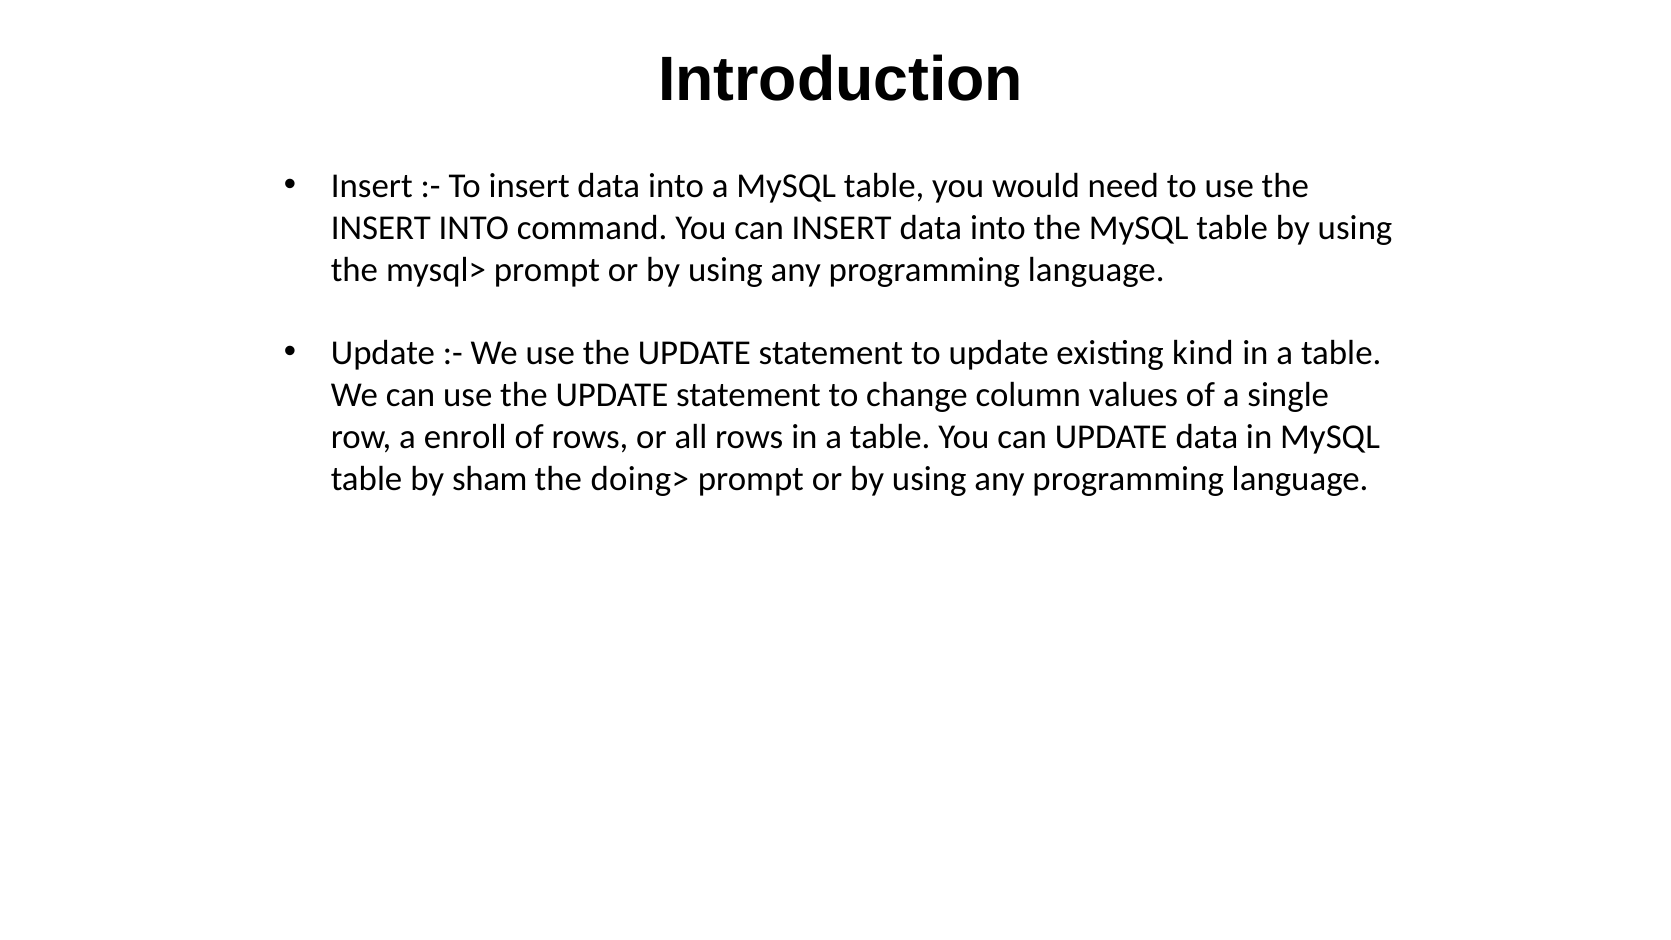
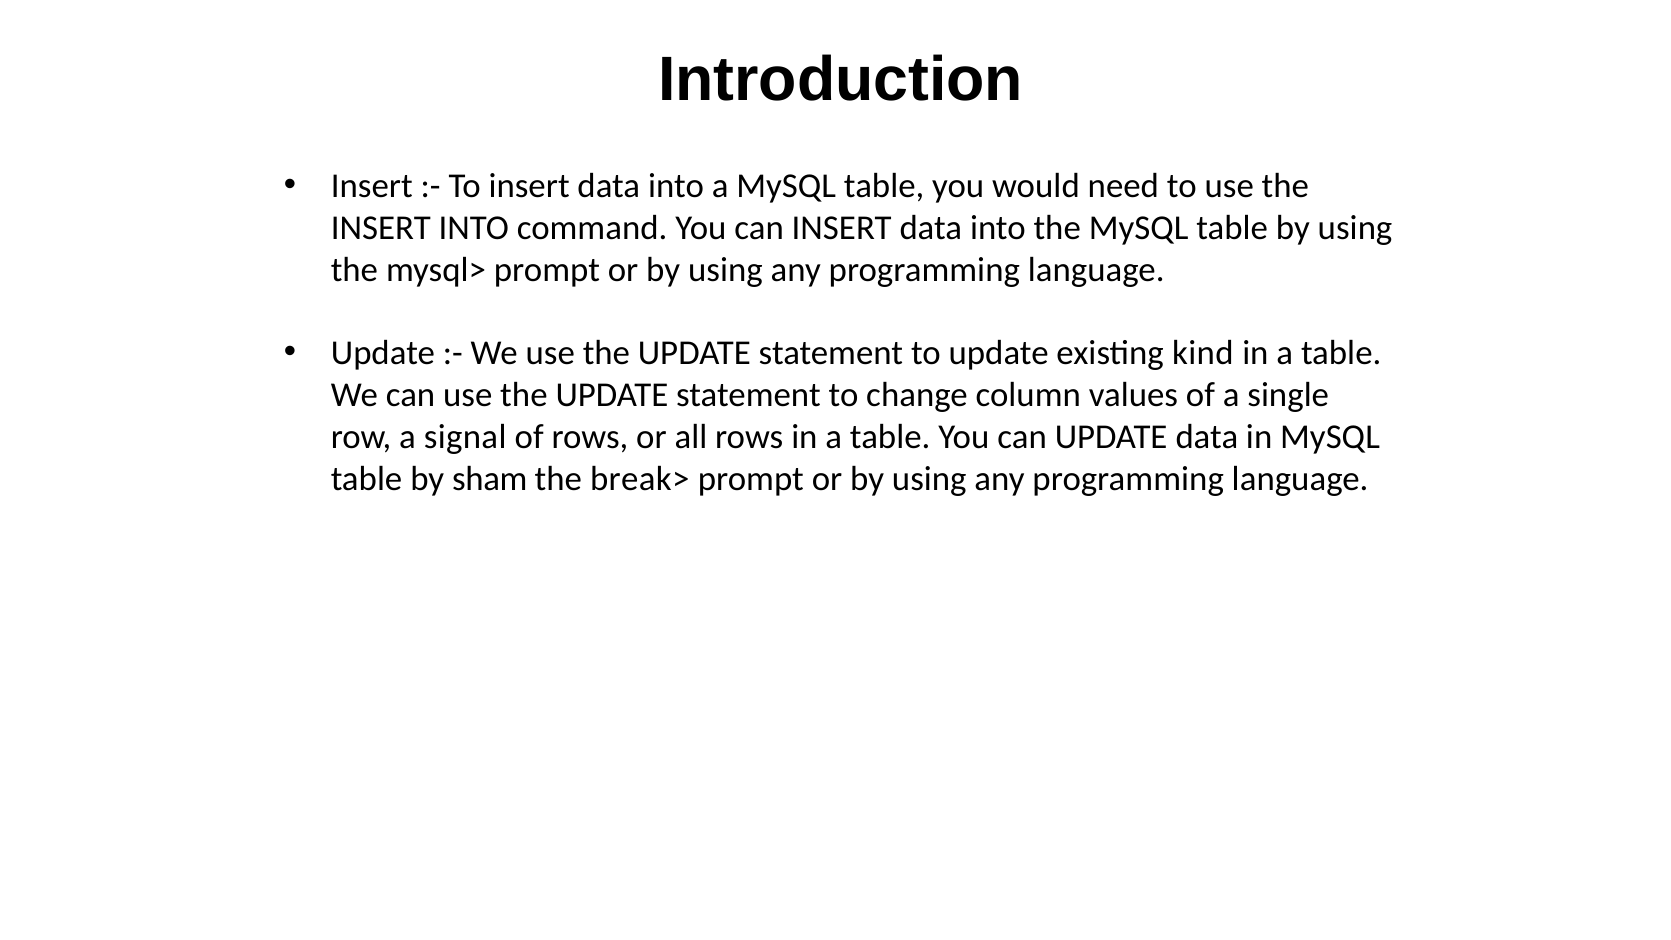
enroll: enroll -> signal (465, 437)
doing>: doing> -> break> (640, 479)
